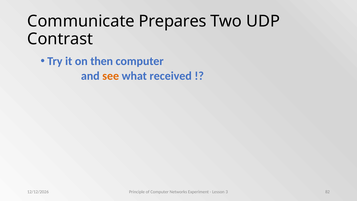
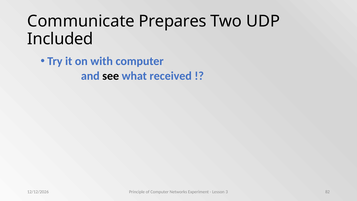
Contrast: Contrast -> Included (60, 39)
then: then -> with (102, 61)
see colour: orange -> black (111, 76)
